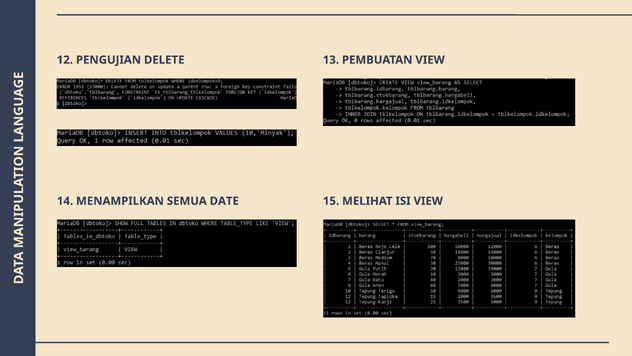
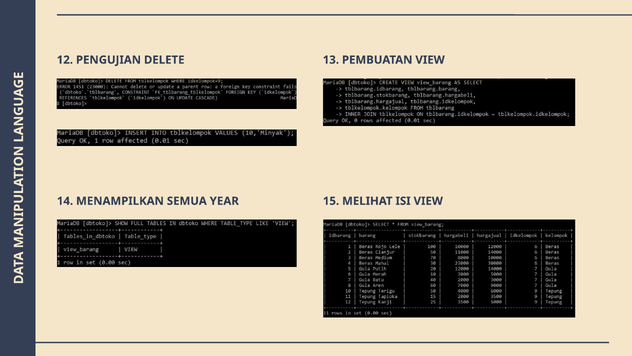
DATE: DATE -> YEAR (224, 201)
